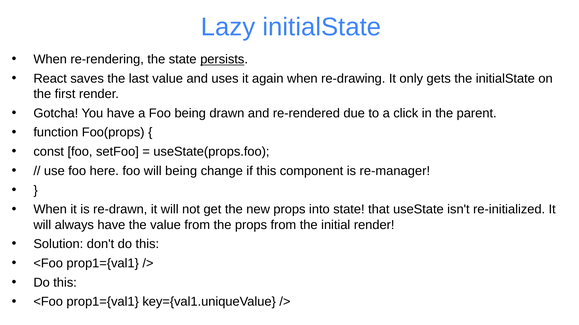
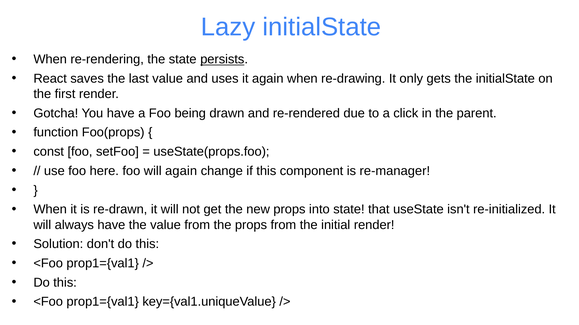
will being: being -> again (181, 171)
